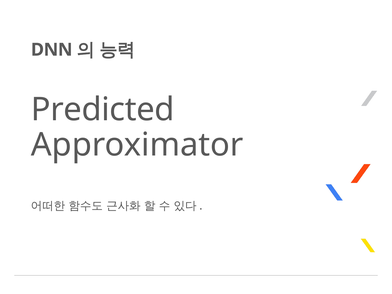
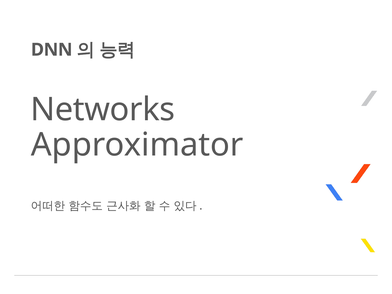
Predicted: Predicted -> Networks (103, 110)
